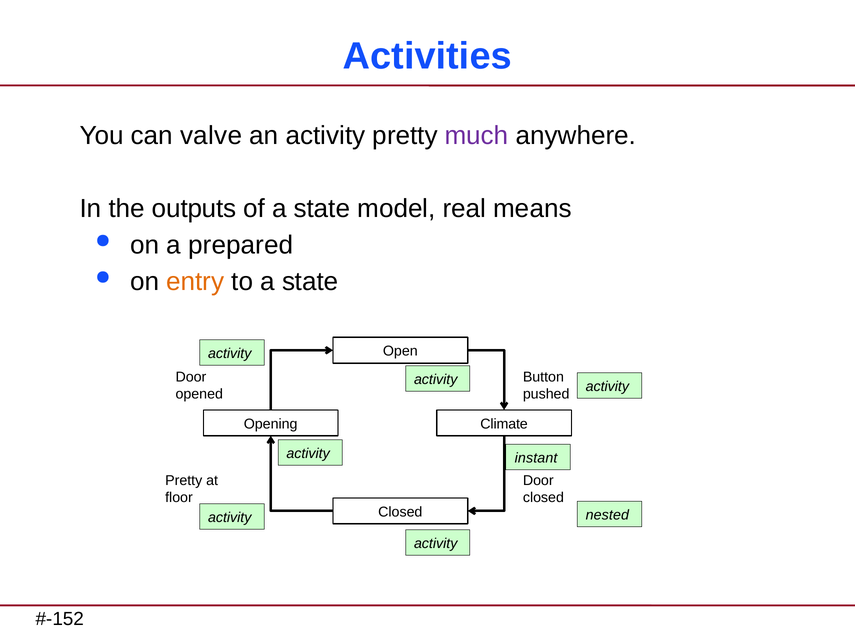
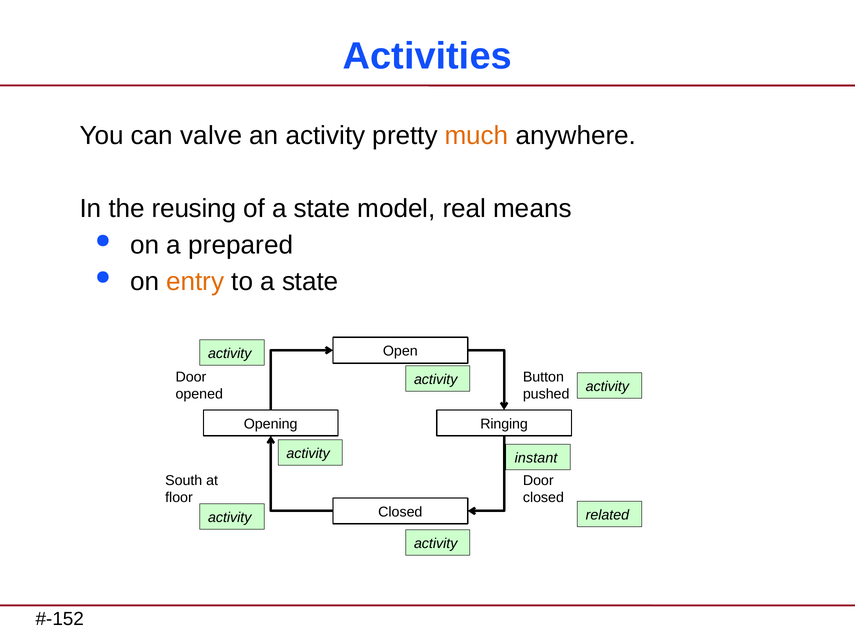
much colour: purple -> orange (477, 136)
outputs: outputs -> reusing (194, 209)
Climate: Climate -> Ringing (504, 424)
Pretty: Pretty -> South (184, 481)
nested: nested -> related (607, 515)
